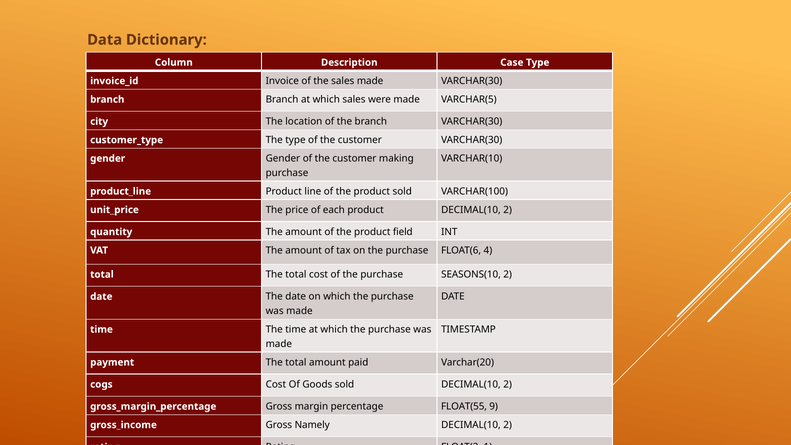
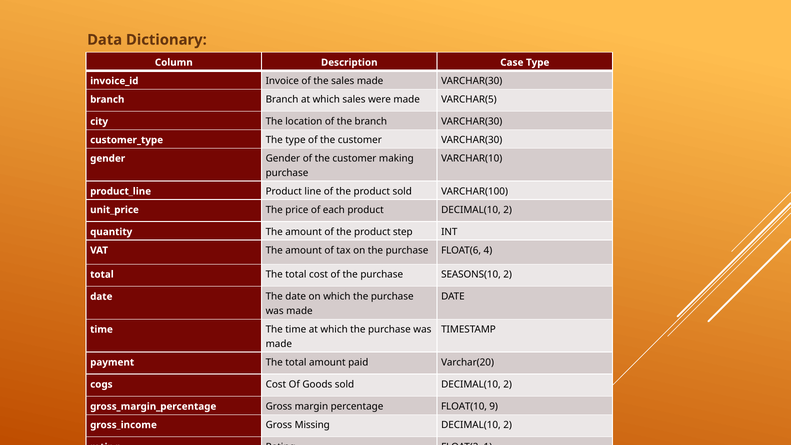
field: field -> step (403, 232)
FLOAT(55: FLOAT(55 -> FLOAT(10 (464, 406)
Namely: Namely -> Missing (312, 425)
